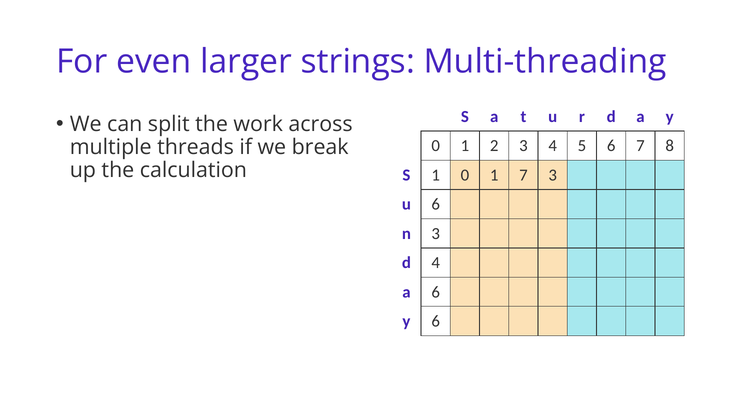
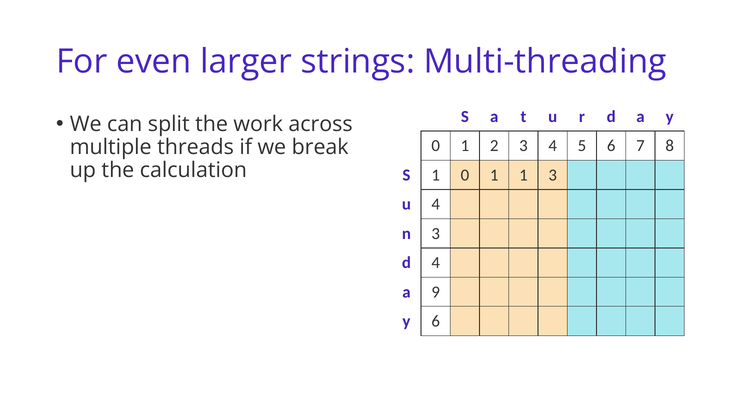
1 7: 7 -> 1 (523, 175)
u 6: 6 -> 4 (436, 205)
a 6: 6 -> 9 (436, 292)
